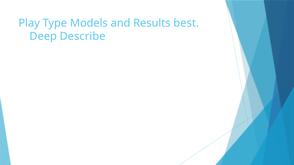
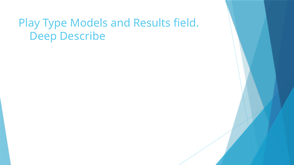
best: best -> field (186, 23)
